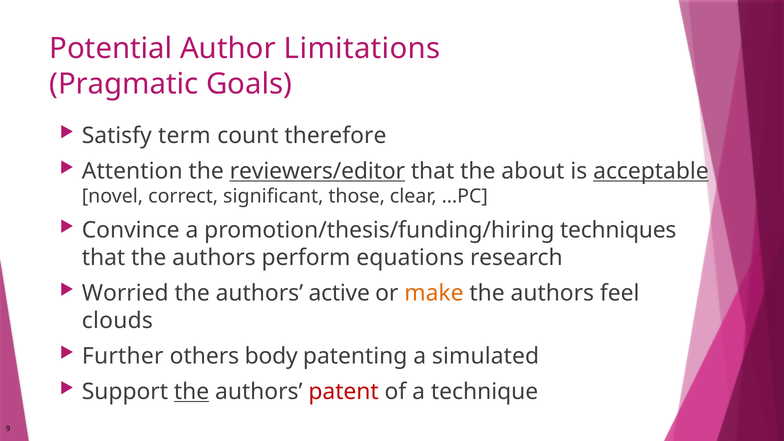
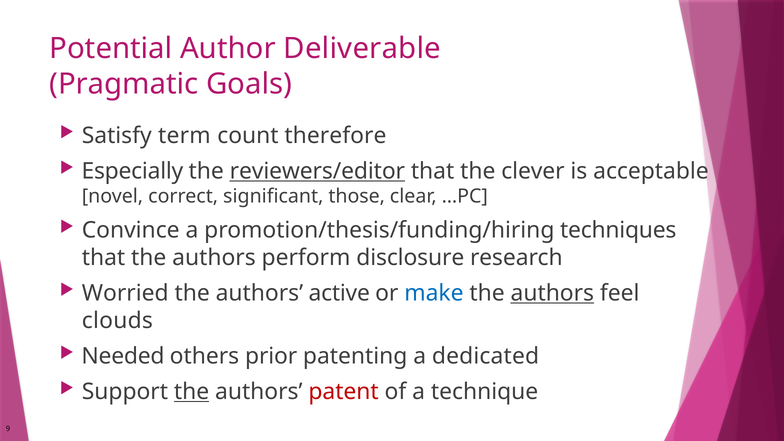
Limitations: Limitations -> Deliverable (362, 49)
Attention: Attention -> Especially (132, 171)
about: about -> clever (533, 171)
acceptable underline: present -> none (651, 171)
equations: equations -> disclosure (410, 258)
make colour: orange -> blue (434, 293)
authors underline: none -> present (552, 293)
Further: Further -> Needed (123, 356)
body: body -> prior (271, 356)
simulated: simulated -> dedicated (486, 356)
